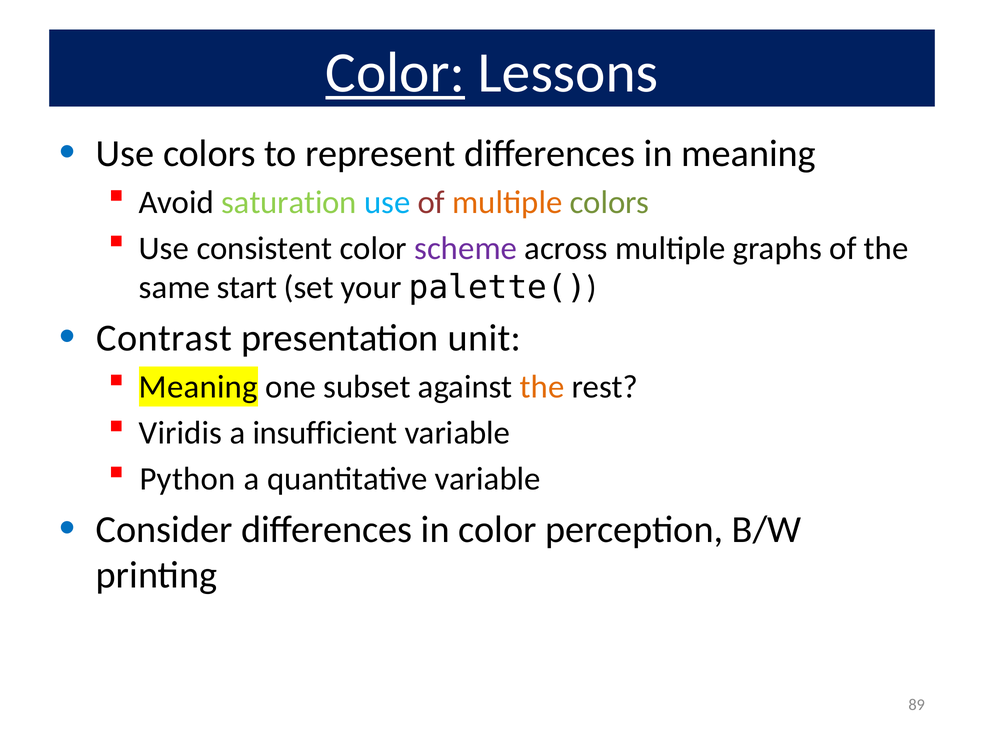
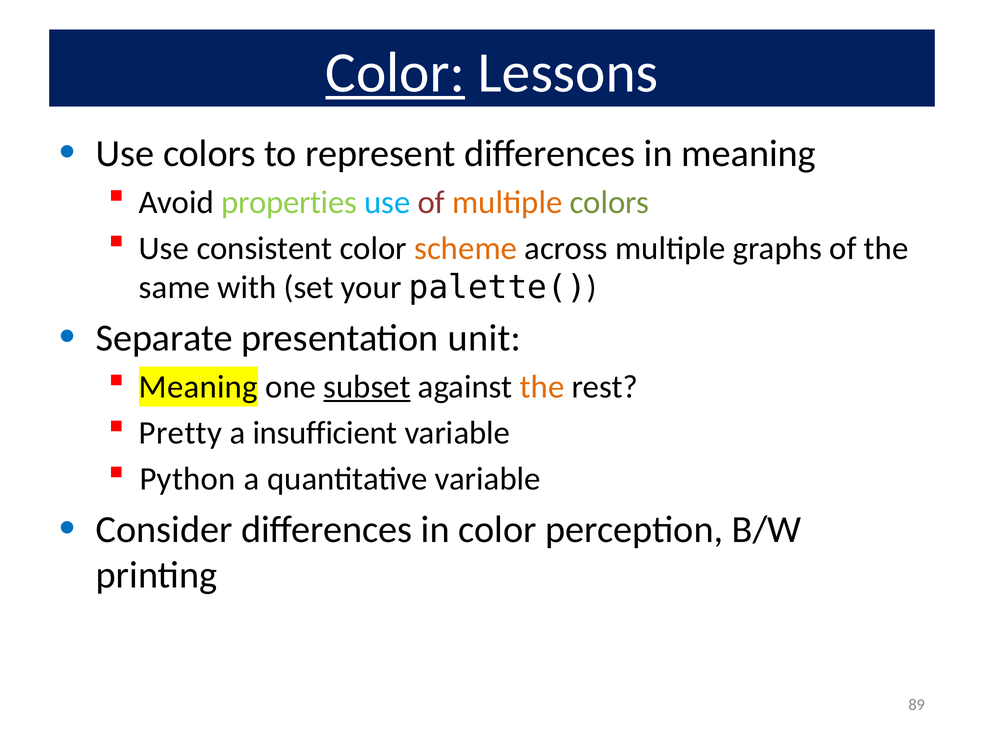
saturation: saturation -> properties (289, 202)
scheme colour: purple -> orange (466, 248)
start: start -> with (247, 288)
Contrast: Contrast -> Separate (164, 338)
subset underline: none -> present (367, 387)
Viridis: Viridis -> Pretty (180, 433)
